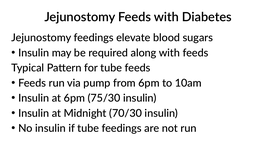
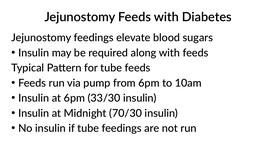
75/30: 75/30 -> 33/30 (104, 98)
